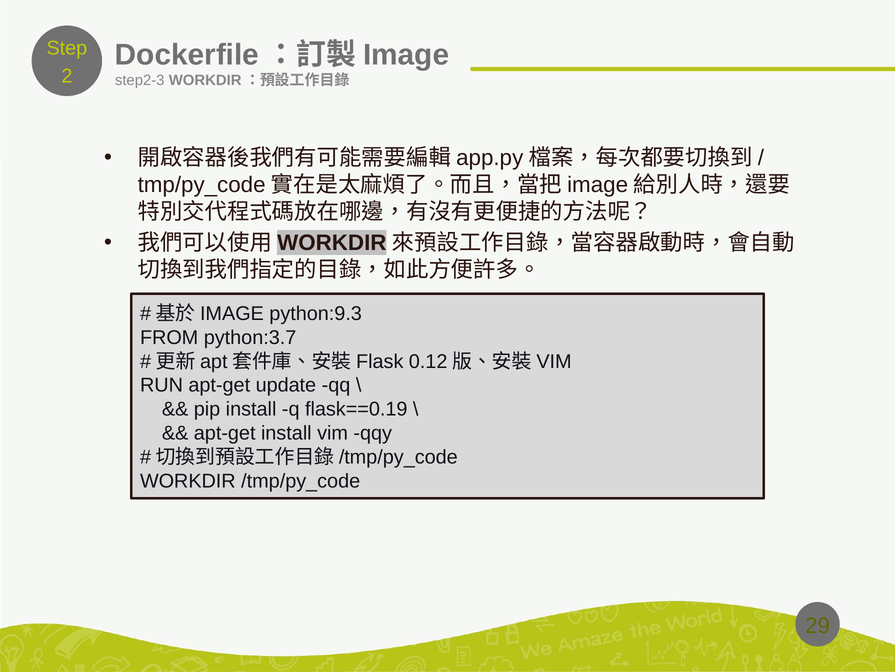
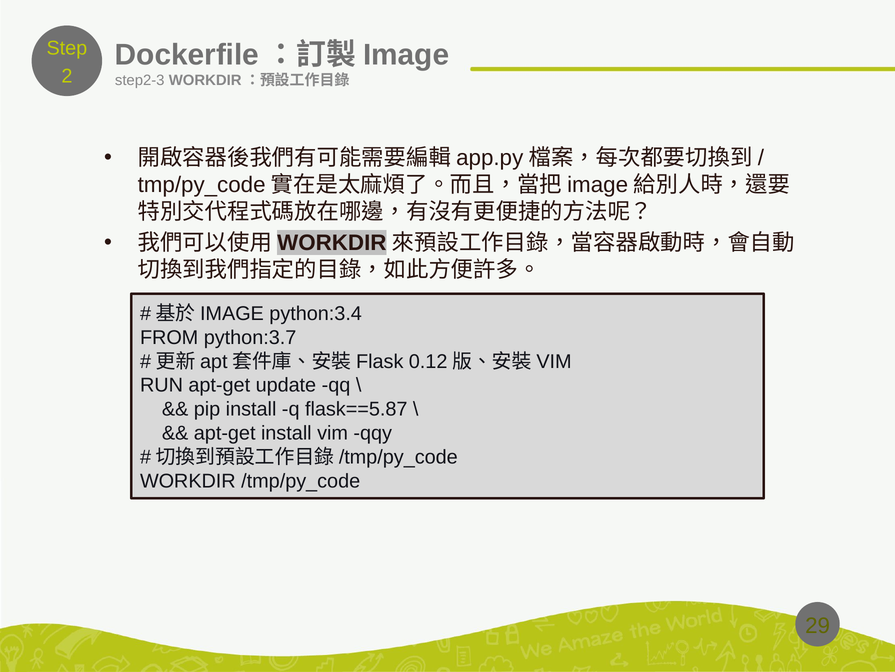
python:9.3: python:9.3 -> python:3.4 (316, 313)
flask==0.19: flask==0.19 -> flask==5.87 (356, 409)
